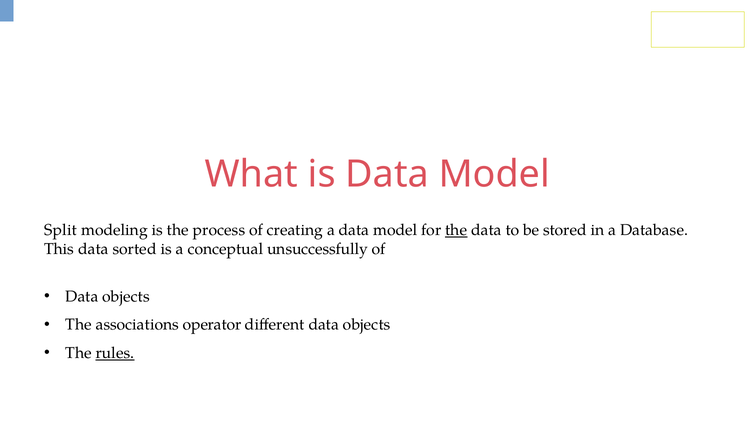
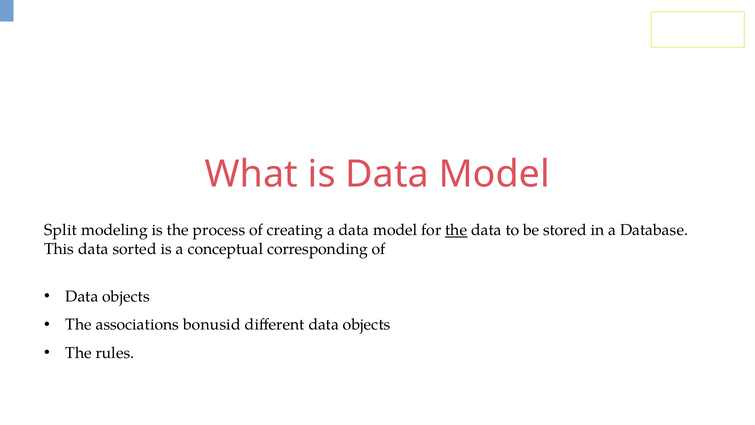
unsuccessfully: unsuccessfully -> corresponding (318, 249)
operator: operator -> bonusid (212, 324)
rules underline: present -> none (115, 353)
